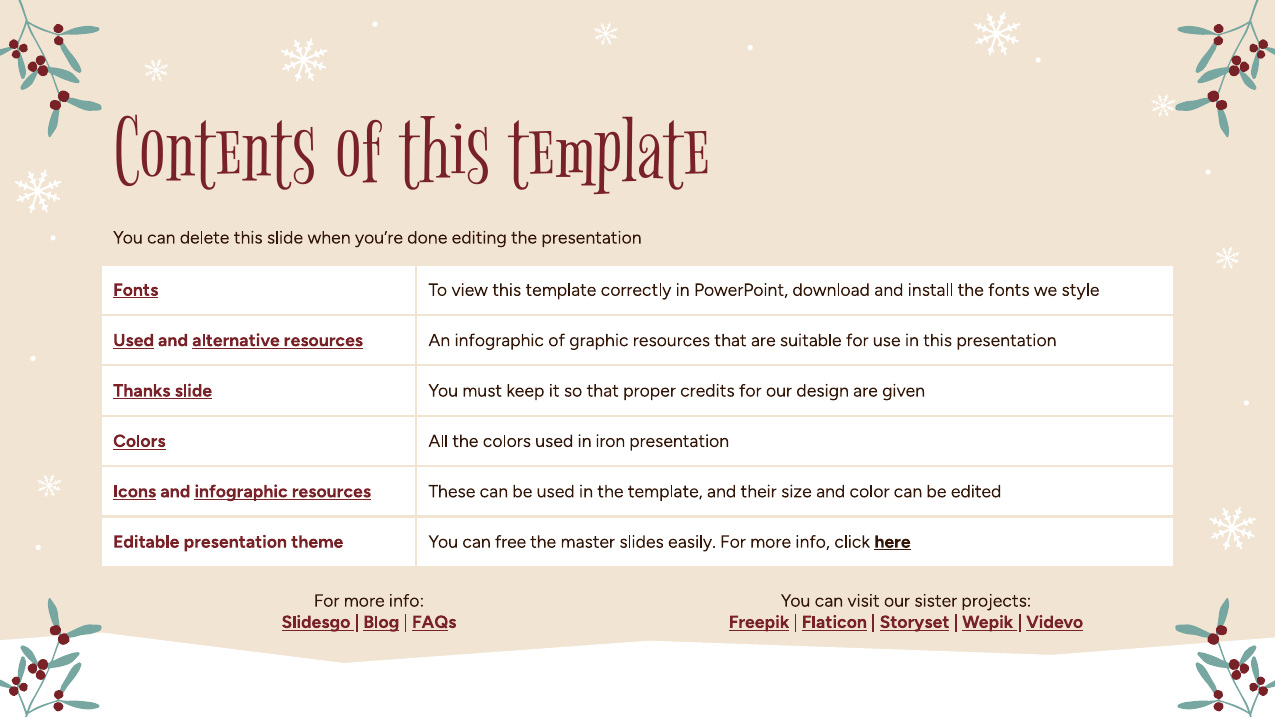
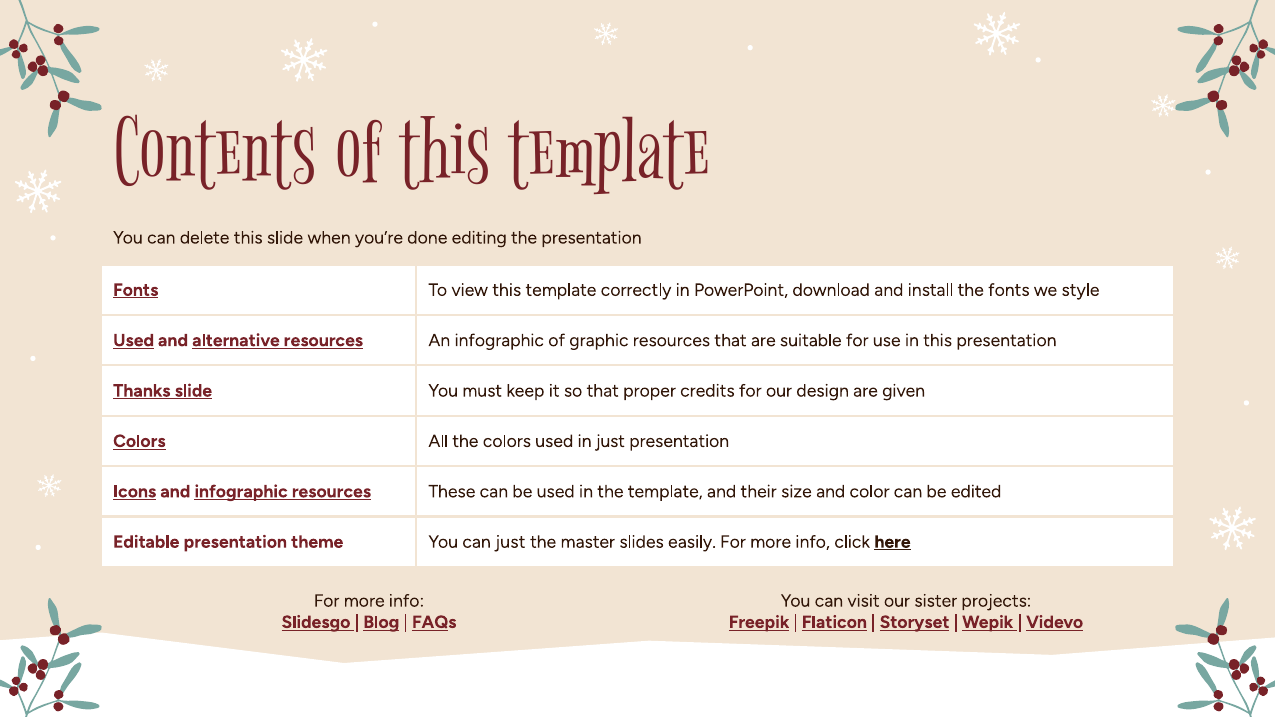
in iron: iron -> just (610, 441)
can free: free -> just (510, 542)
